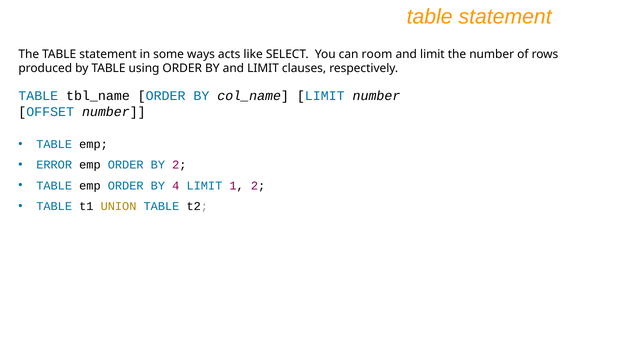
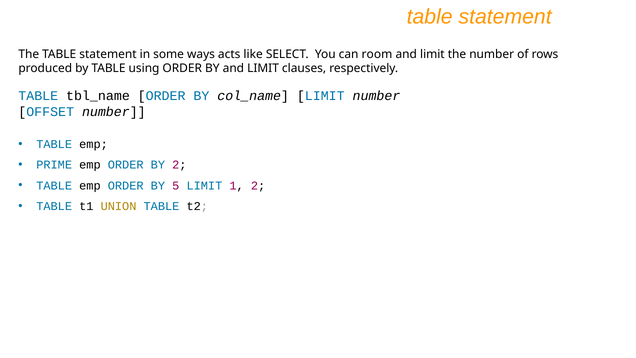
ERROR: ERROR -> PRIME (54, 165)
4: 4 -> 5 (176, 185)
